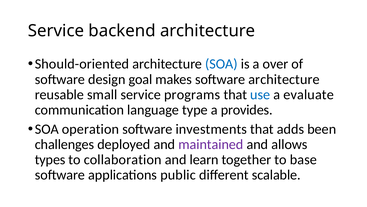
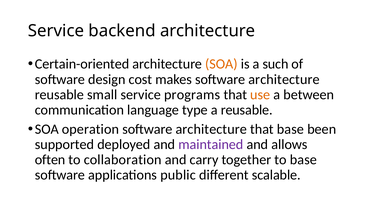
Should-oriented: Should-oriented -> Certain-oriented (82, 64)
SOA colour: blue -> orange (221, 64)
over: over -> such (276, 64)
goal: goal -> cost (140, 79)
use colour: blue -> orange (260, 94)
evaluate: evaluate -> between (309, 94)
a provides: provides -> reusable (247, 110)
investments: investments -> architecture (211, 129)
that adds: adds -> base (290, 129)
challenges: challenges -> supported (64, 144)
types: types -> often (50, 159)
learn: learn -> carry (204, 159)
